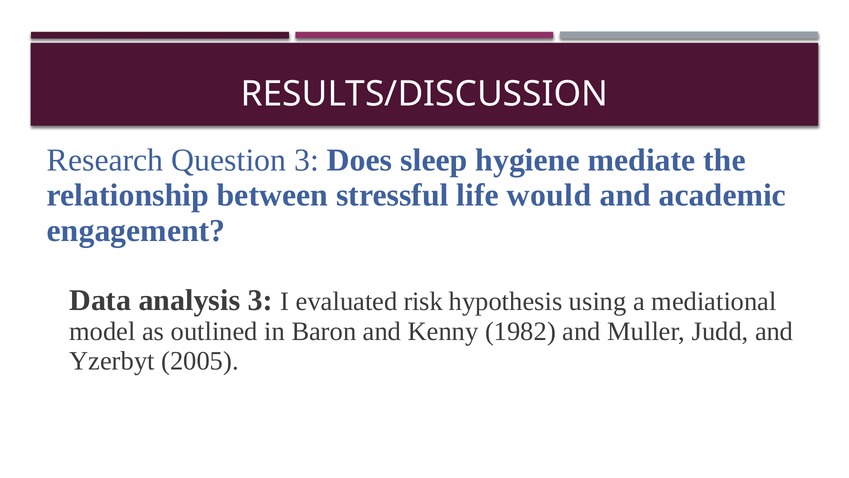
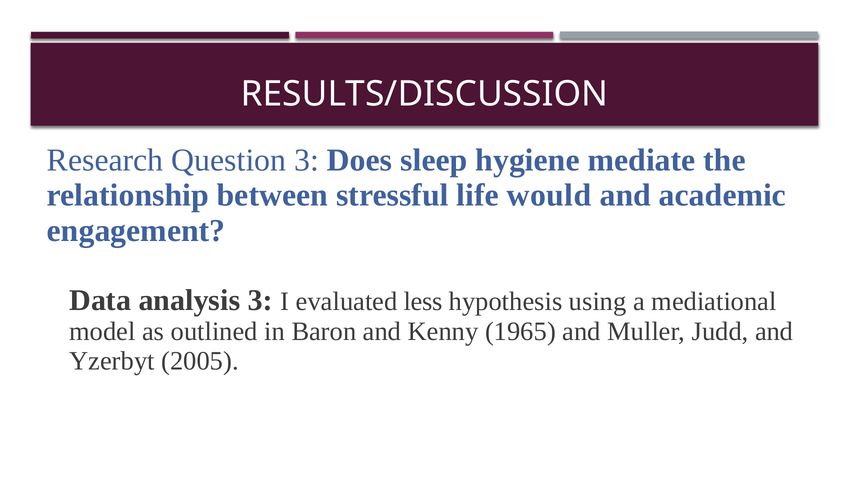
risk: risk -> less (423, 301)
1982: 1982 -> 1965 (520, 331)
